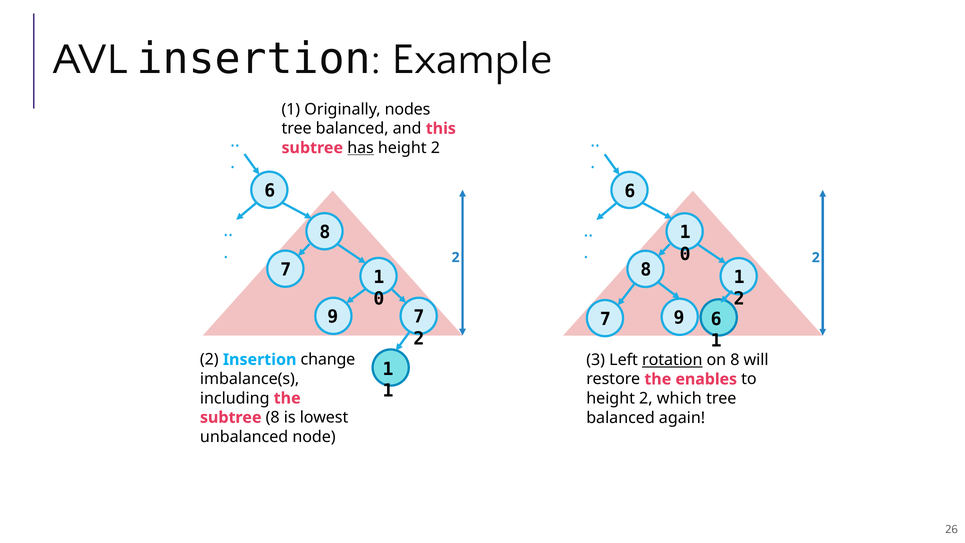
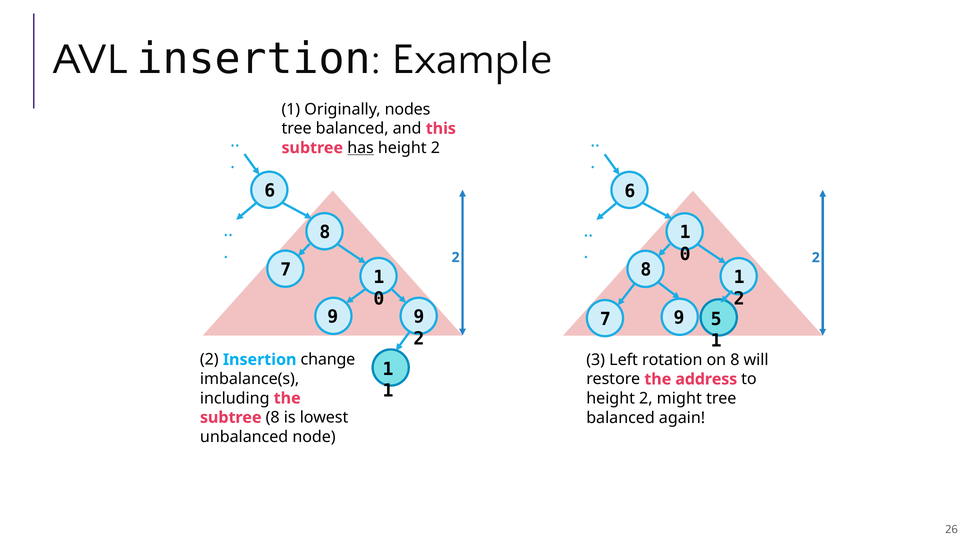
9 7: 7 -> 9 (419, 317)
7 6: 6 -> 5 (716, 319)
rotation underline: present -> none (672, 360)
enables: enables -> address (706, 379)
which: which -> might (679, 398)
